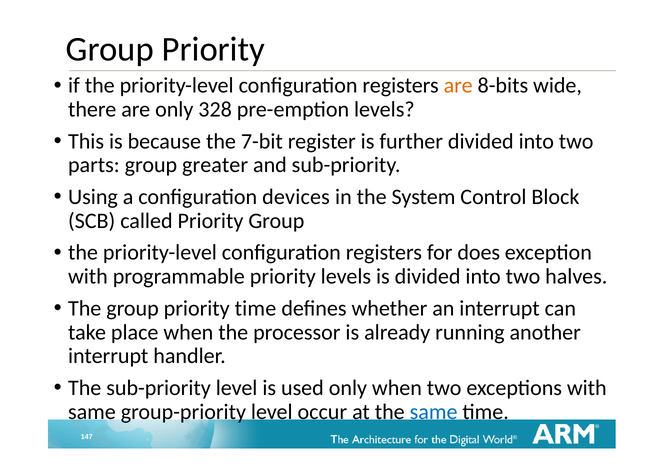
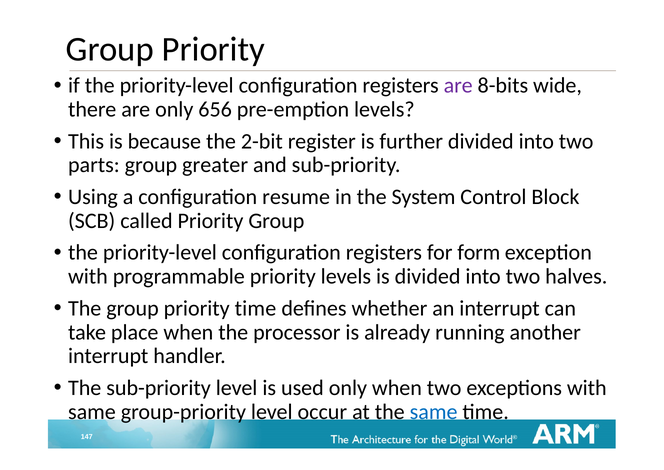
are colour: orange -> purple (458, 85)
328: 328 -> 656 (215, 109)
7-bit: 7-bit -> 2-bit (262, 141)
devices: devices -> resume (296, 197)
does: does -> form (479, 252)
